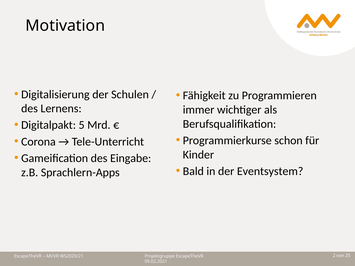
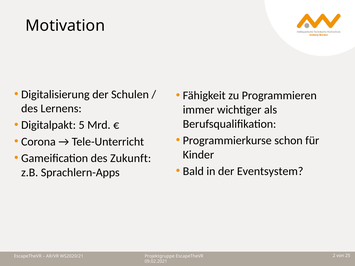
Eingabe: Eingabe -> Zukunft (131, 158)
